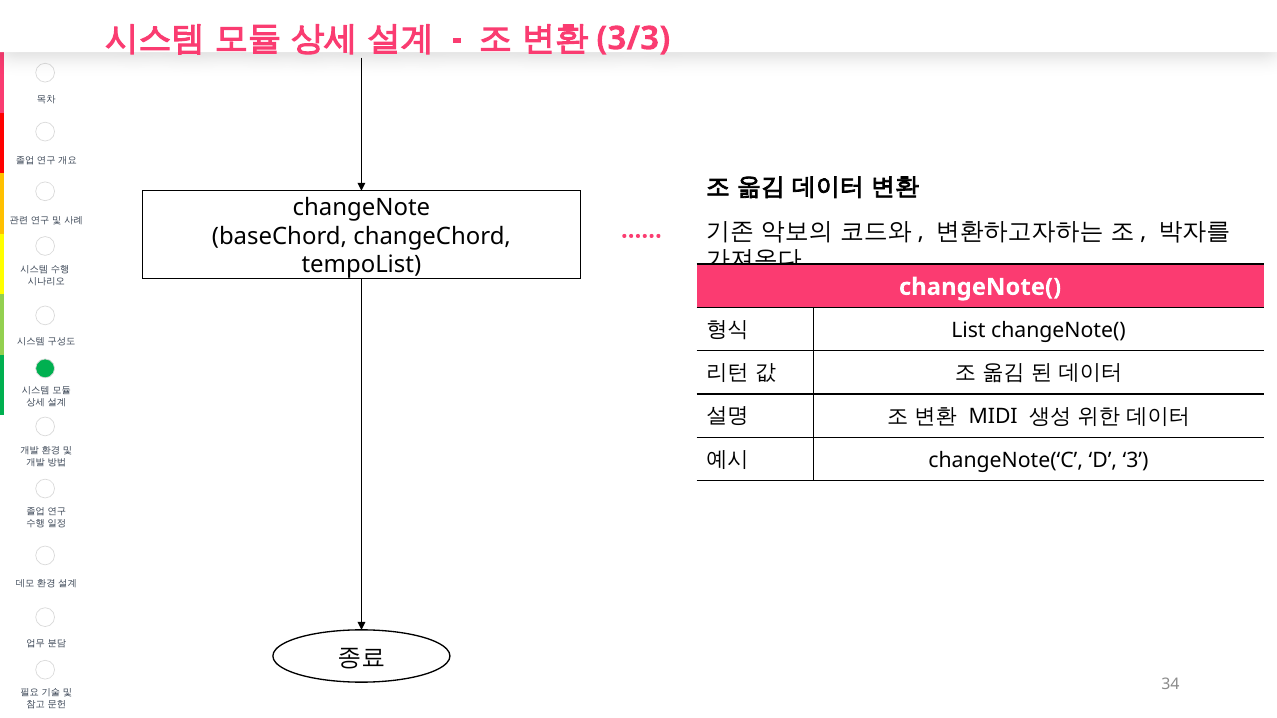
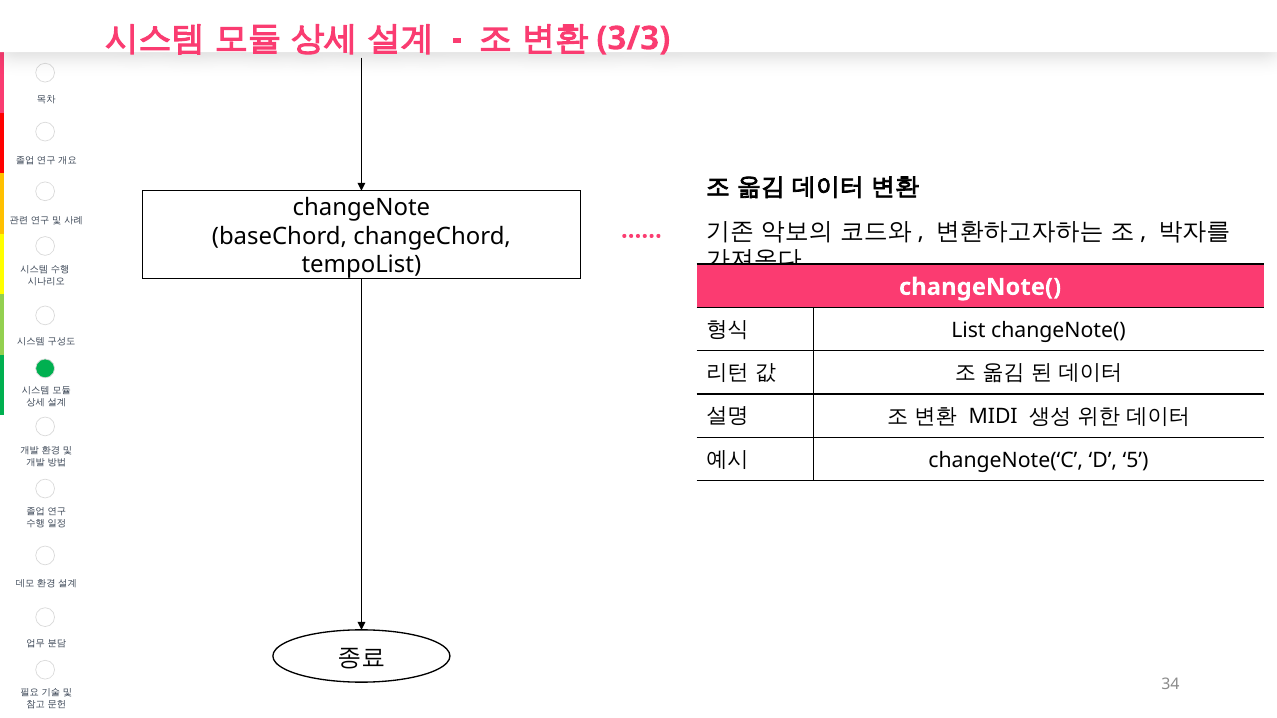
3: 3 -> 5 (1136, 460)
